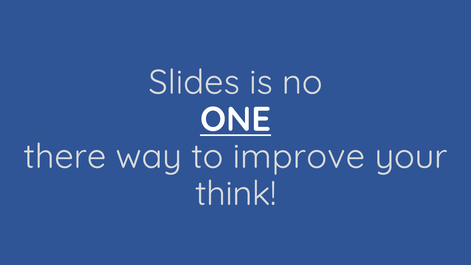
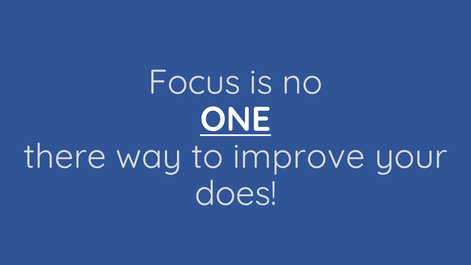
Slides: Slides -> Focus (194, 82)
think: think -> does (236, 194)
